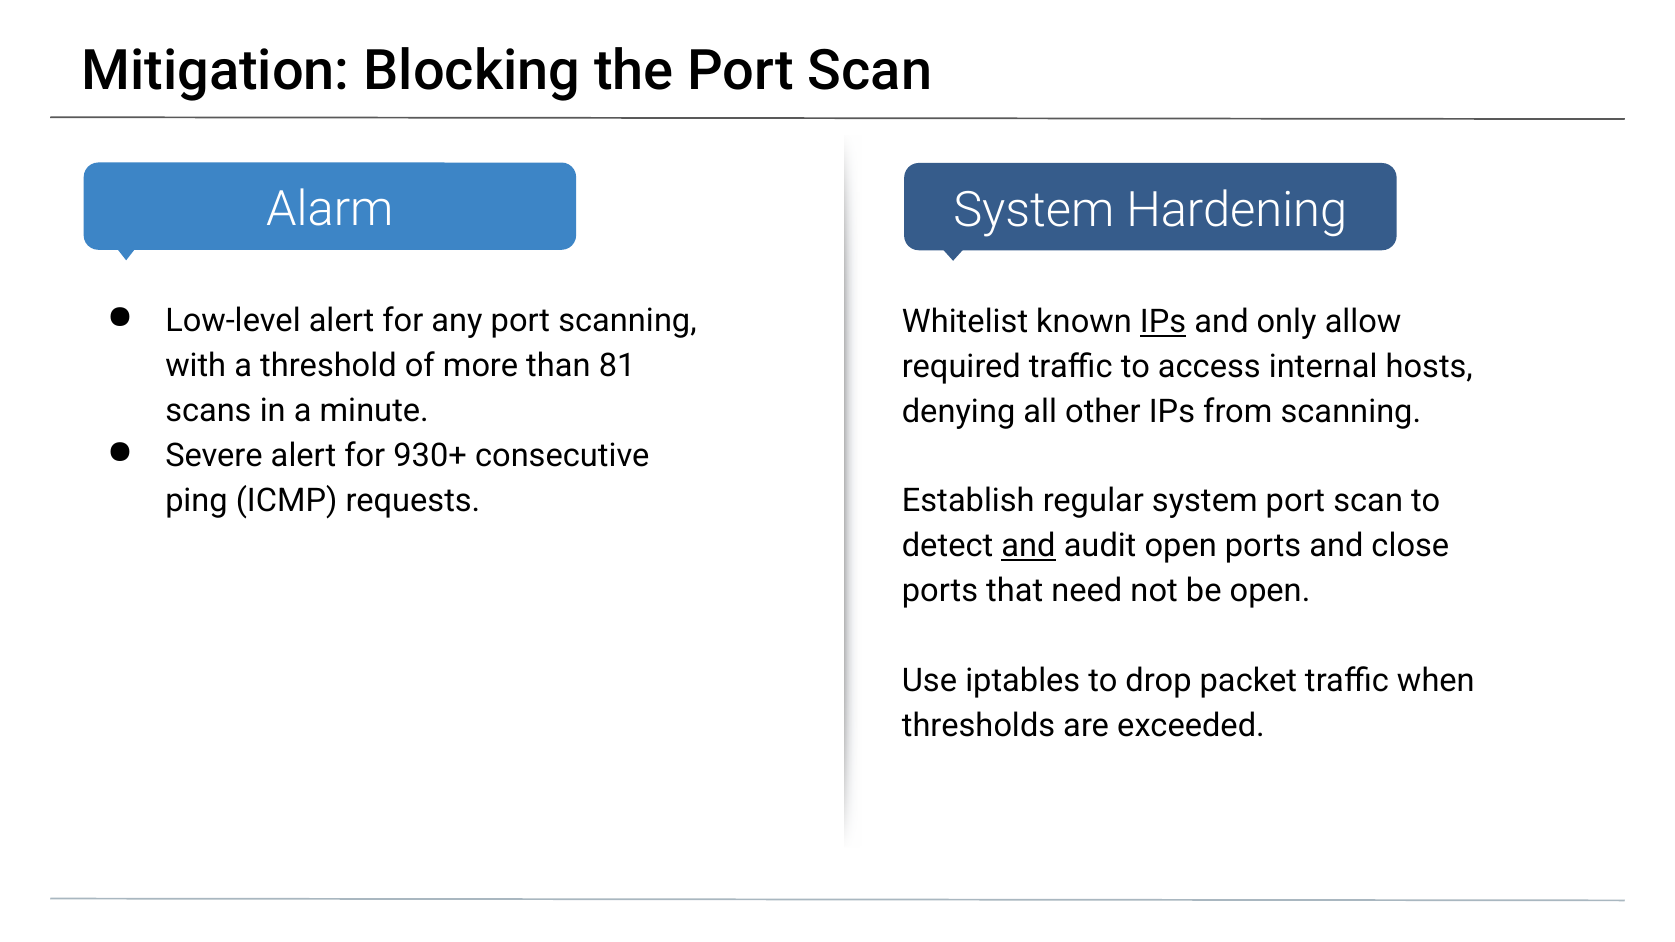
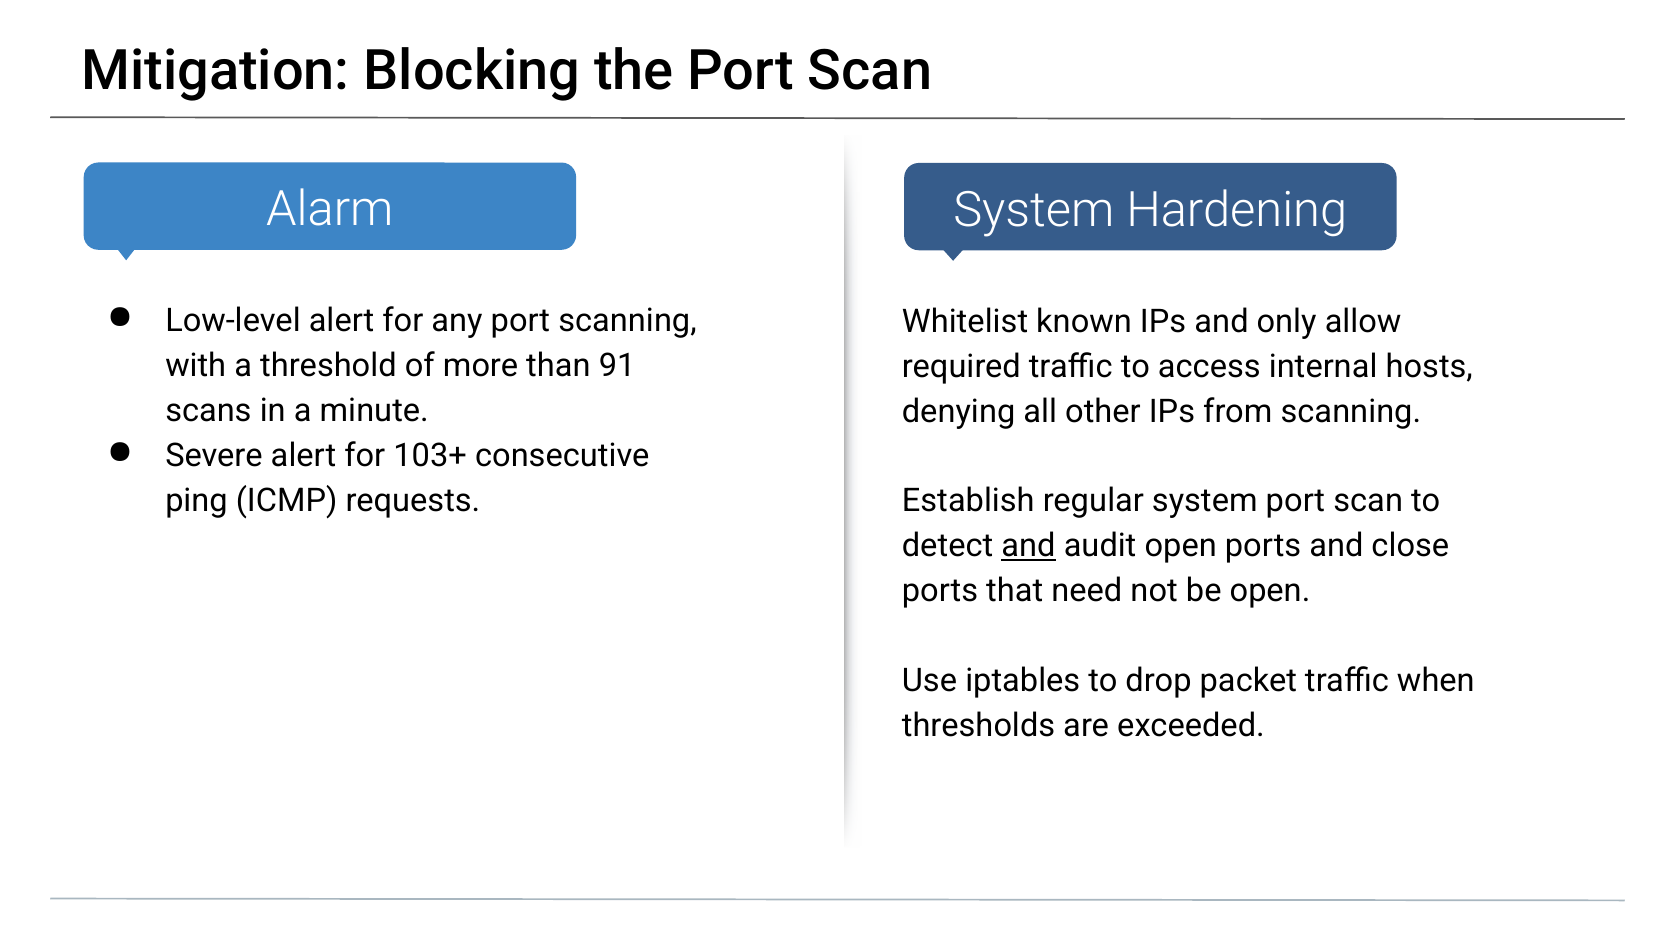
IPs underline: present -> none (1163, 322)
81: 81 -> 91 (617, 366)
930+: 930+ -> 103+ (430, 456)
